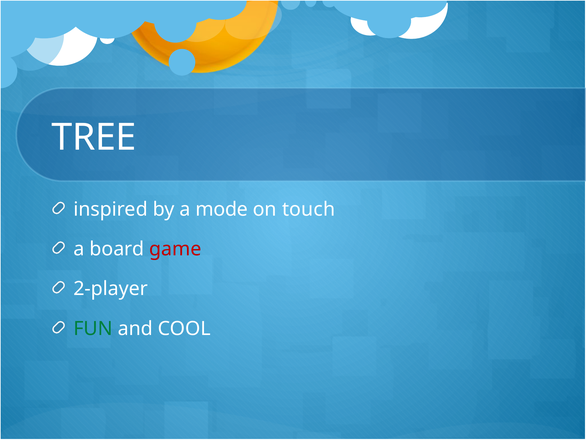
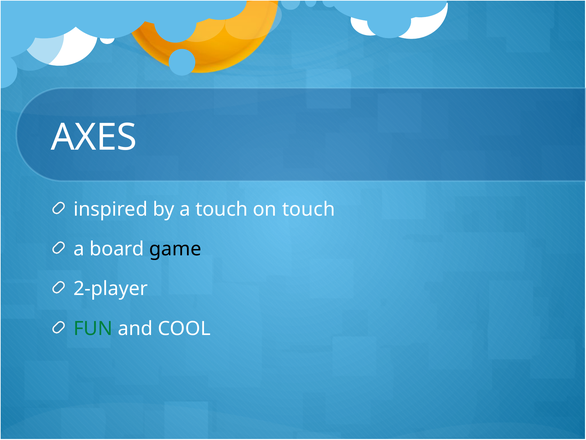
TREE: TREE -> AXES (94, 137)
a mode: mode -> touch (222, 209)
game colour: red -> black (175, 249)
